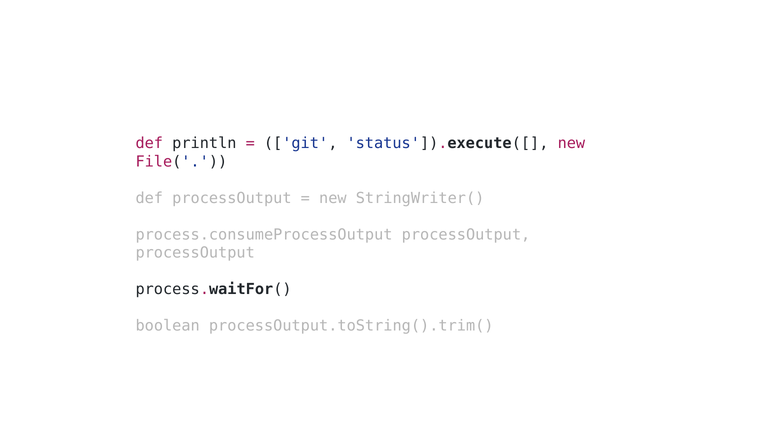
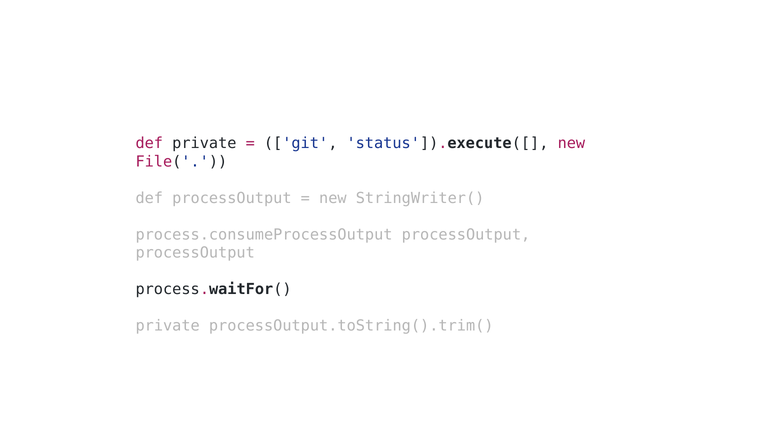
def println: println -> private (204, 143)
boolean: boolean -> private (168, 326)
